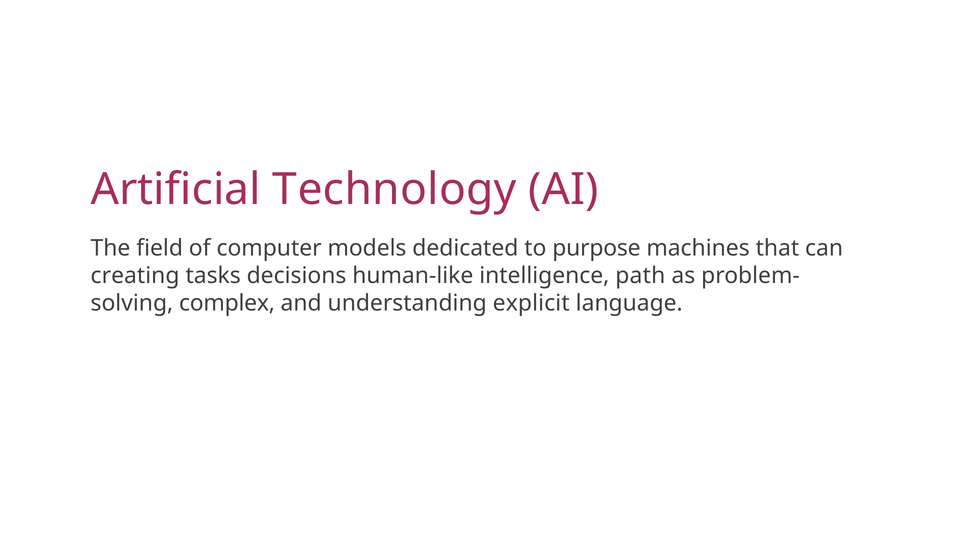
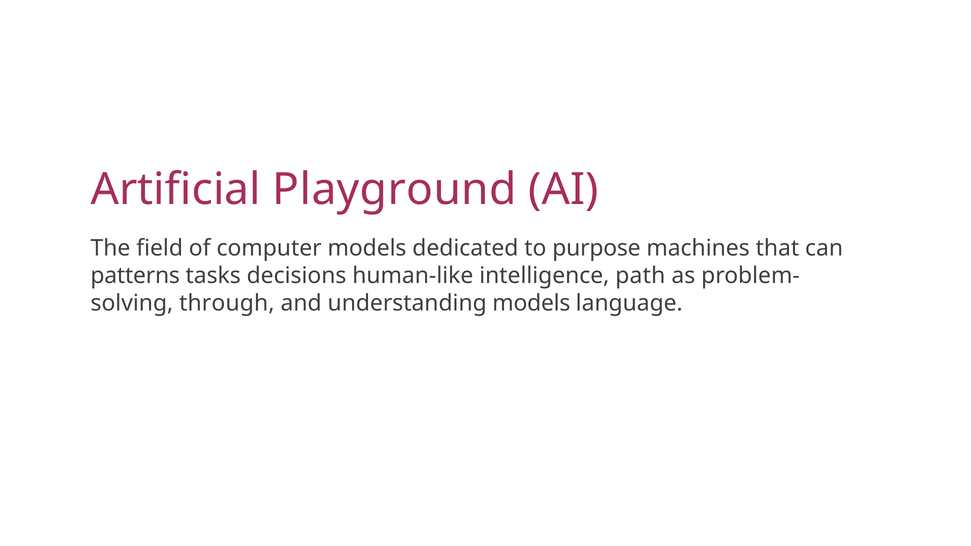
Technology: Technology -> Playground (395, 190)
creating: creating -> patterns (135, 276)
complex: complex -> through (227, 303)
understanding explicit: explicit -> models (531, 303)
